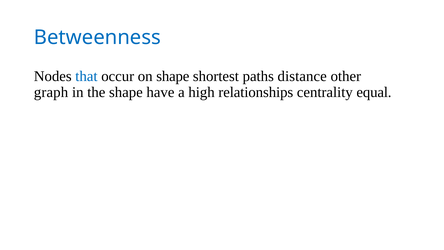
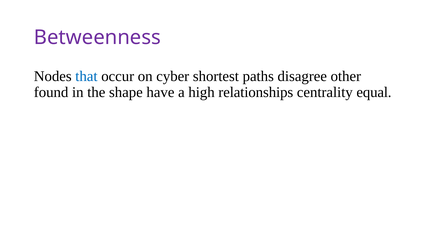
Betweenness colour: blue -> purple (97, 37)
on shape: shape -> cyber (173, 76)
distance: distance -> disagree (302, 76)
graph: graph -> found (51, 92)
